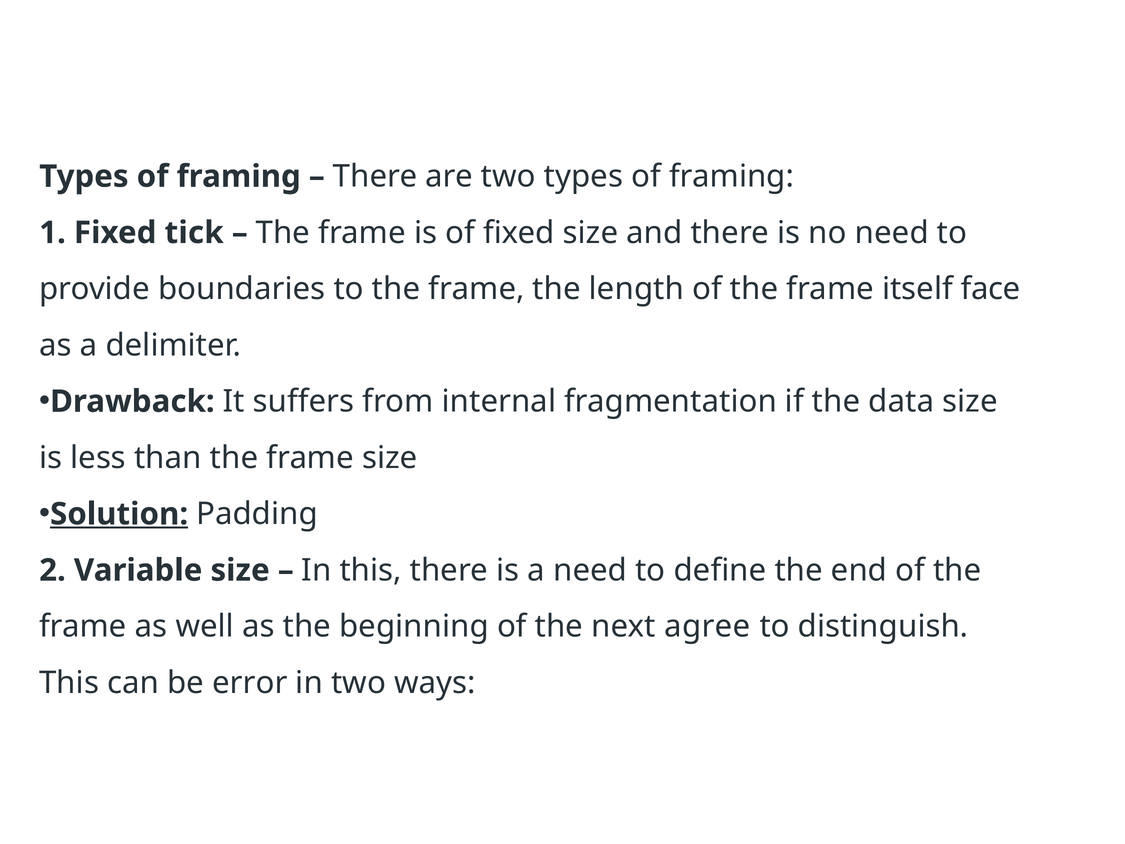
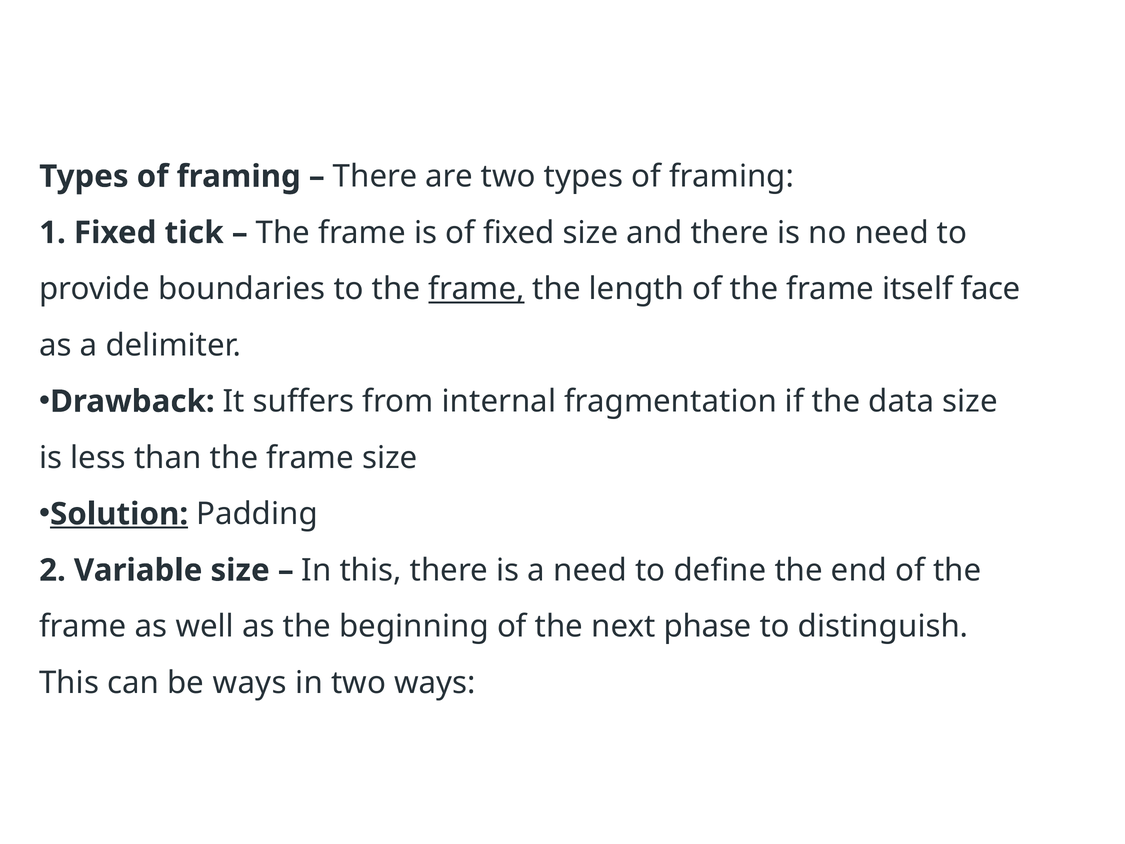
frame underline: none -> present (476, 289)
agree: agree -> phase (708, 626)
be error: error -> ways (250, 683)
